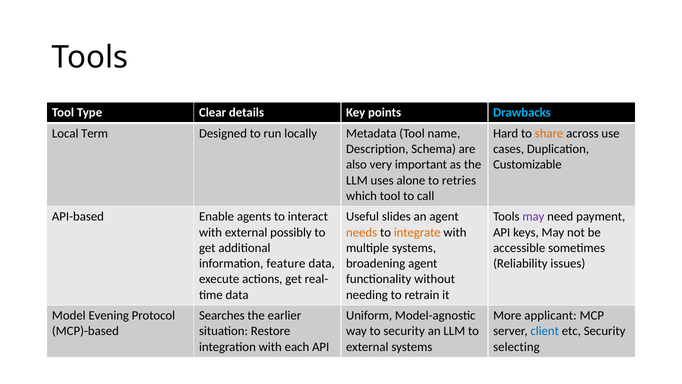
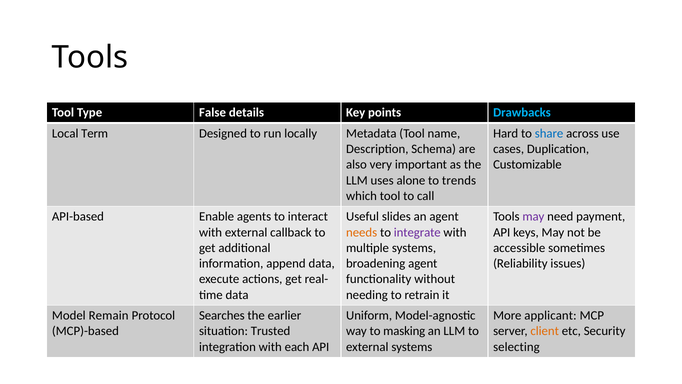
Clear: Clear -> False (213, 113)
share colour: orange -> blue (549, 133)
retries: retries -> trends (459, 180)
possibly: possibly -> callback (291, 232)
integrate colour: orange -> purple (417, 232)
feature: feature -> append (286, 263)
Evening: Evening -> Remain (109, 315)
Restore: Restore -> Trusted (271, 331)
to security: security -> masking (404, 331)
client colour: blue -> orange (545, 331)
